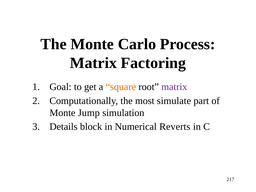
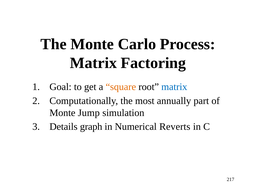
matrix colour: purple -> blue (174, 87)
simulate: simulate -> annually (174, 101)
block: block -> graph (91, 127)
